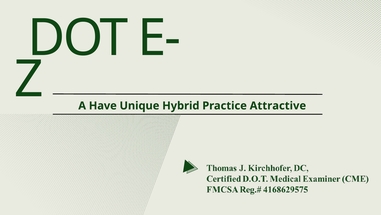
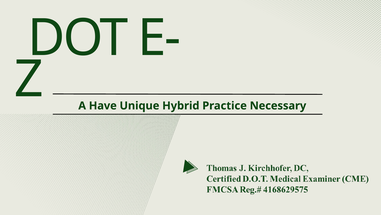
Attractive: Attractive -> Necessary (278, 105)
